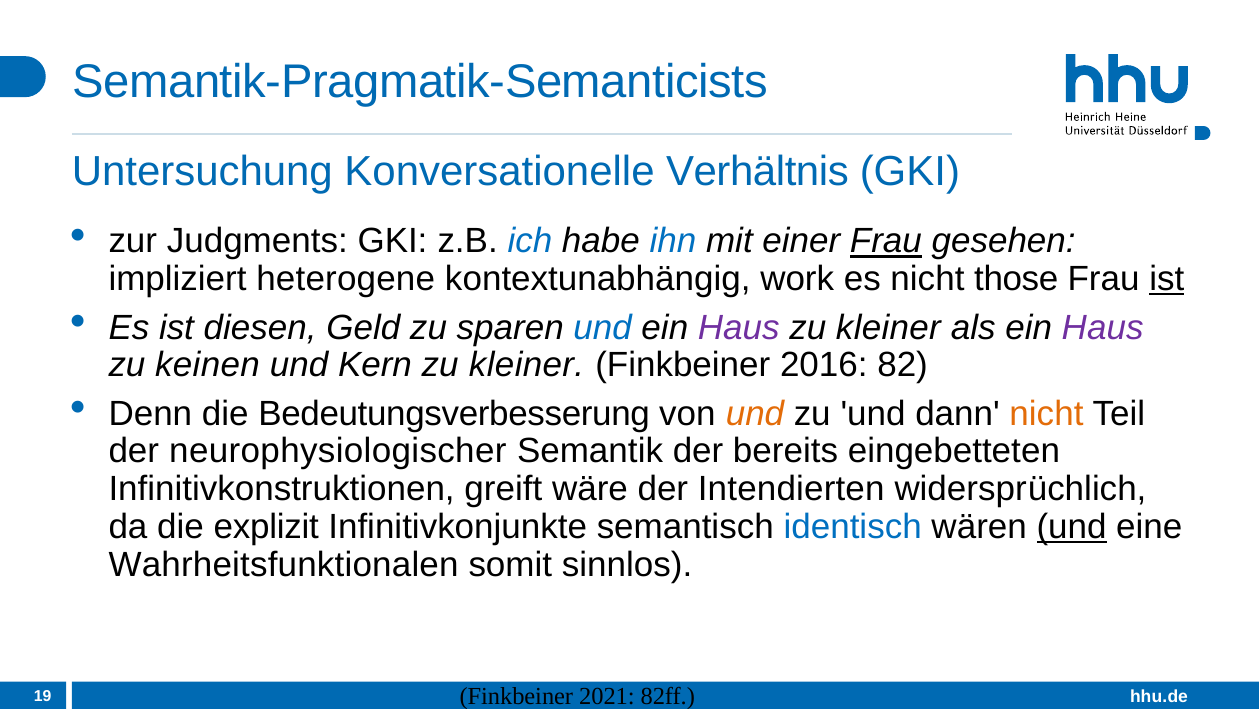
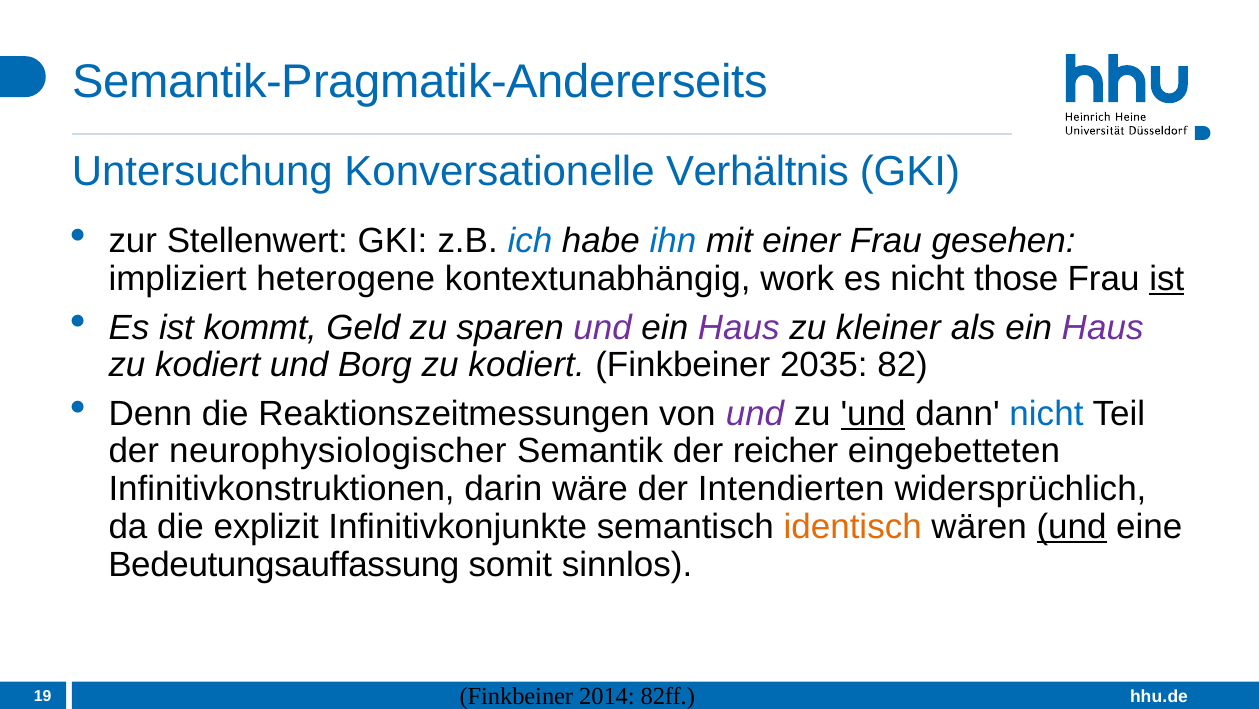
Semantik-Pragmatik-Semanticists: Semantik-Pragmatik-Semanticists -> Semantik-Pragmatik-Andererseits (420, 82)
Judgments: Judgments -> Stellenwert (257, 241)
Frau underline: present -> none (886, 241)
diesen: diesen -> kommt (260, 327)
und colour: blue -> purple (603, 327)
keinen: keinen -> kodiert (208, 365)
Kern: Kern -> Borg (375, 365)
kleiner: kleiner -> kodiert (527, 365)
2016: 2016 -> 2035 (824, 365)
Bedeutungsverbesserung: Bedeutungsverbesserung -> Reaktionszeitmessungen (454, 414)
und colour: orange -> purple (755, 414)
und underline: none -> present (873, 414)
nicht colour: orange -> blue (1046, 414)
bereits: bereits -> reicher (786, 451)
greift: greift -> darin (503, 489)
identisch colour: blue -> orange (853, 527)
Wahrheitsfunktionalen: Wahrheitsfunktionalen -> Bedeutungsauffassung (284, 565)
2021: 2021 -> 2014 (607, 697)
